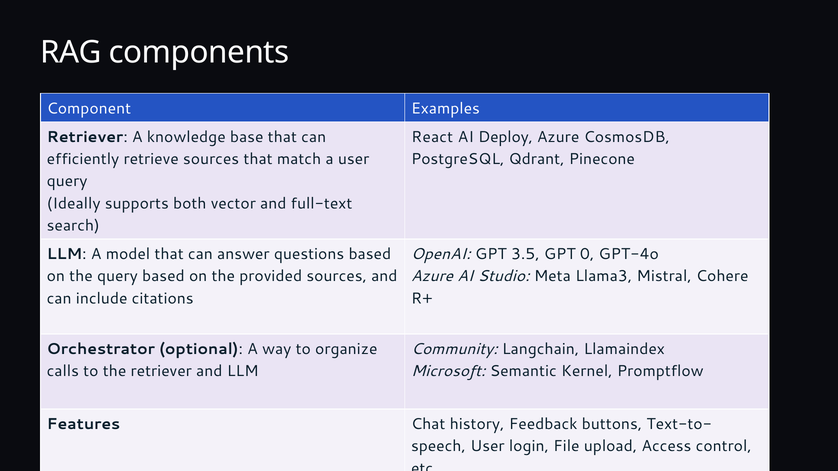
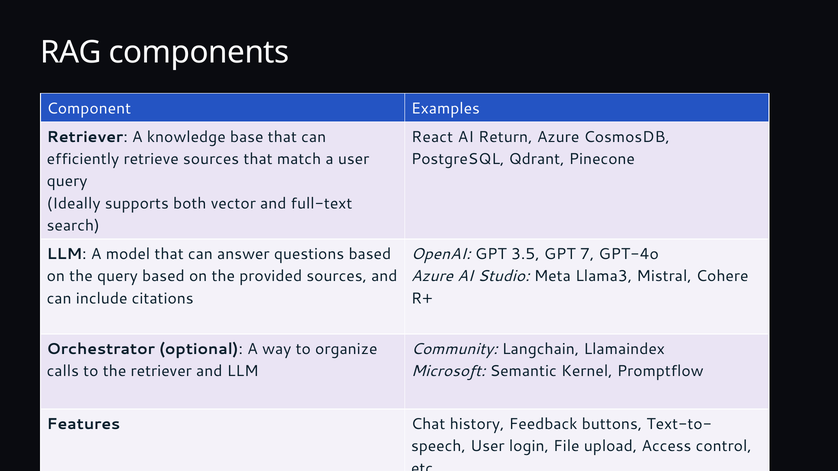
Deploy: Deploy -> Return (505, 137)
0: 0 -> 7 (587, 254)
